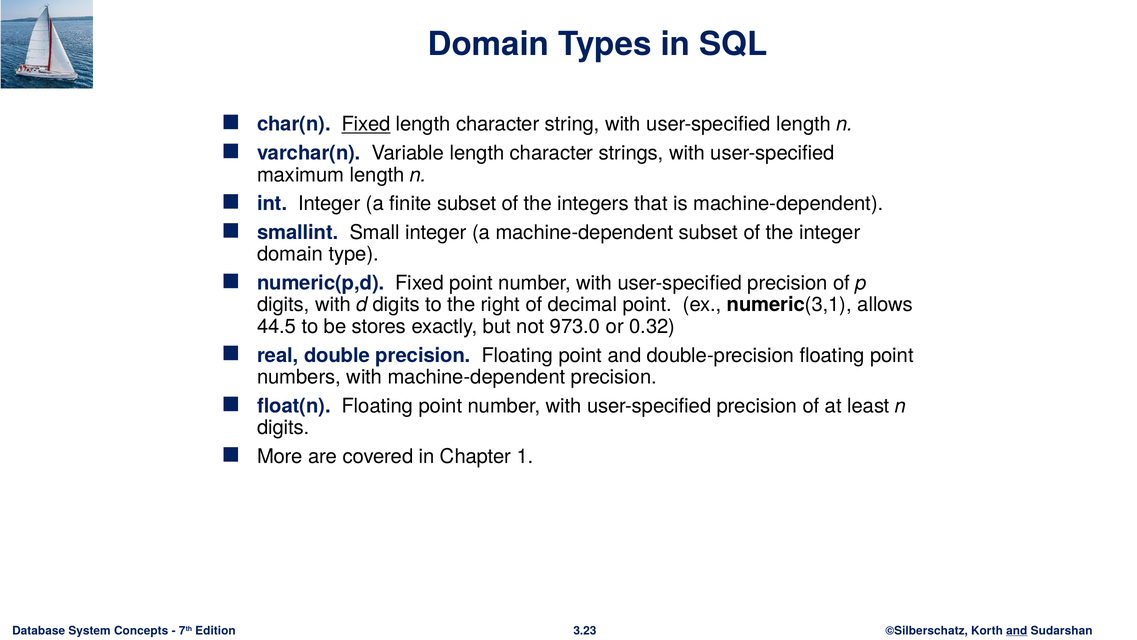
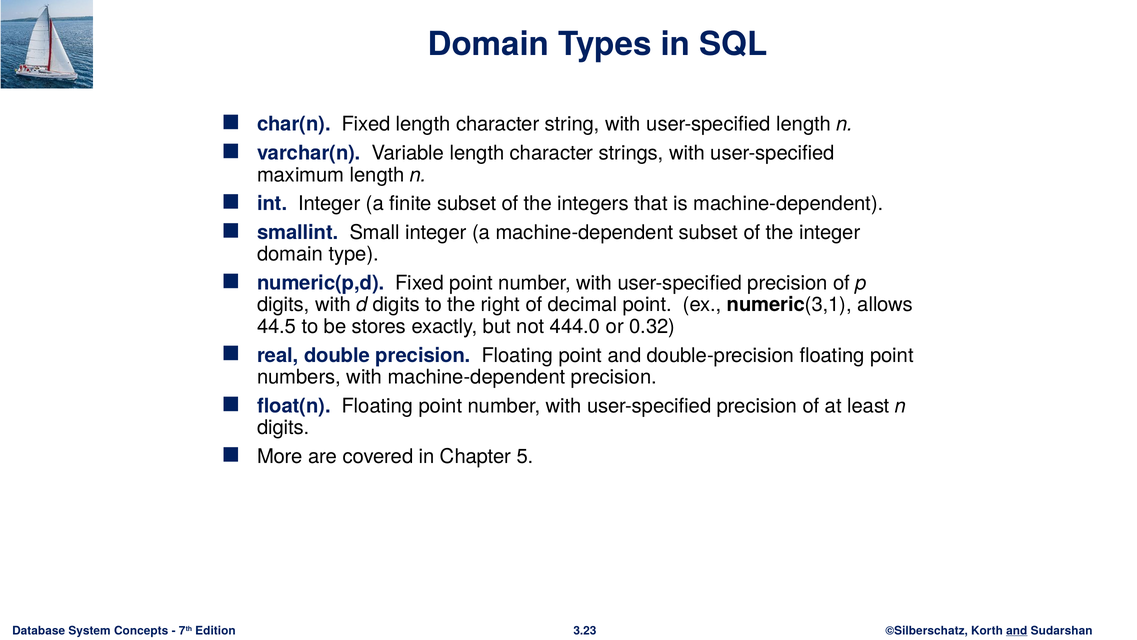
Fixed underline: present -> none (366, 124)
973.0: 973.0 -> 444.0 (575, 326)
1: 1 -> 5 (525, 456)
